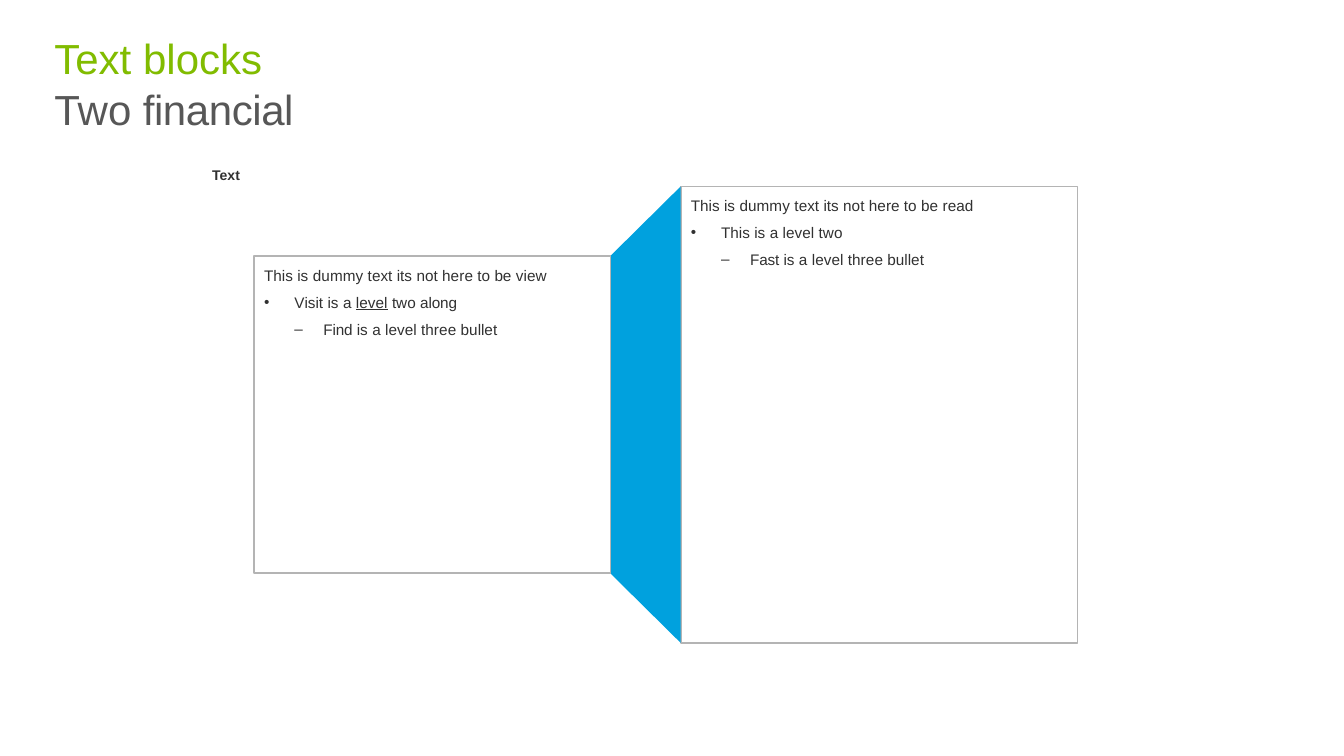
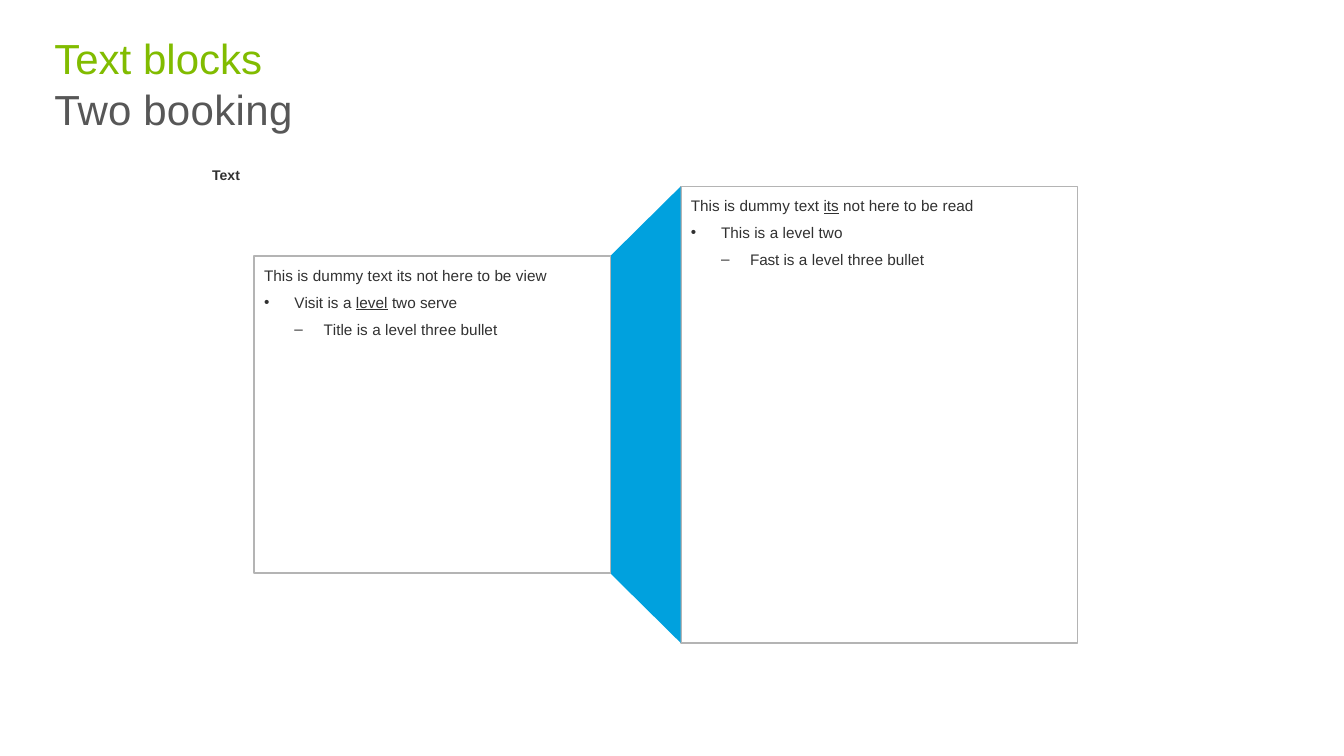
financial: financial -> booking (218, 111)
its underline: none -> present (831, 207)
along: along -> serve (439, 303)
Find: Find -> Title (338, 330)
